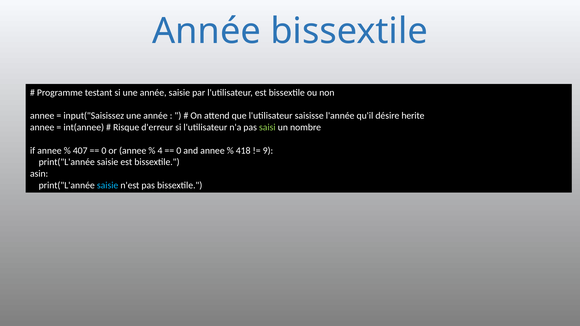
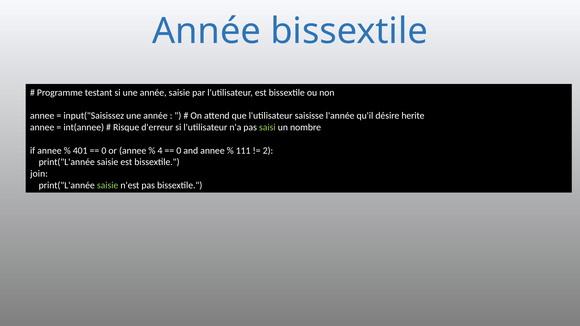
407: 407 -> 401 (80, 151)
418: 418 -> 111 (243, 151)
9: 9 -> 2 (268, 151)
asin: asin -> join (39, 174)
saisie colour: light blue -> light green (108, 185)
